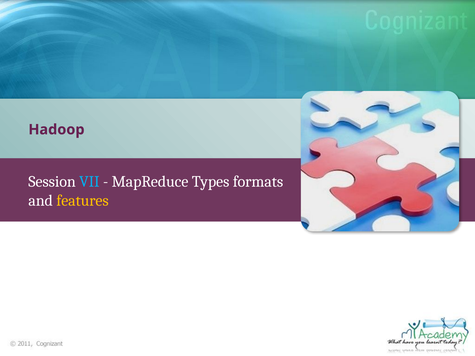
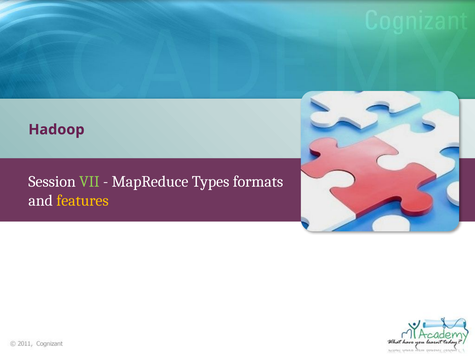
VII colour: light blue -> light green (89, 182)
